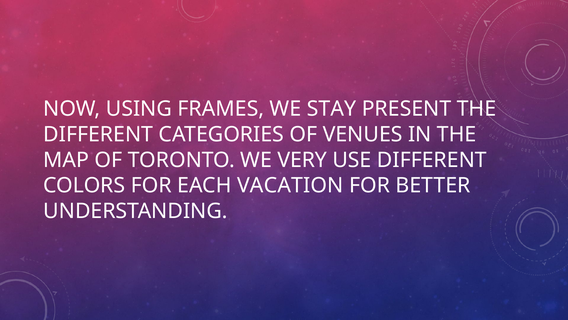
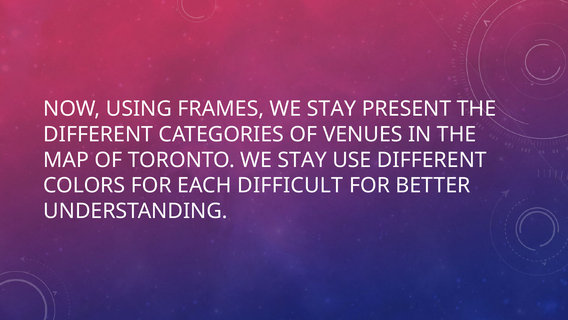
TORONTO WE VERY: VERY -> STAY (302, 160)
VACATION: VACATION -> DIFFICULT (290, 185)
